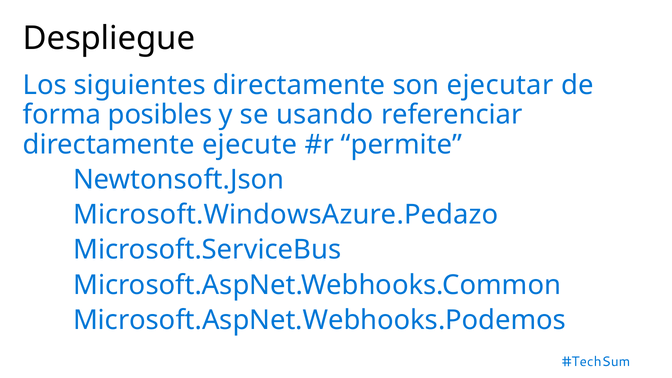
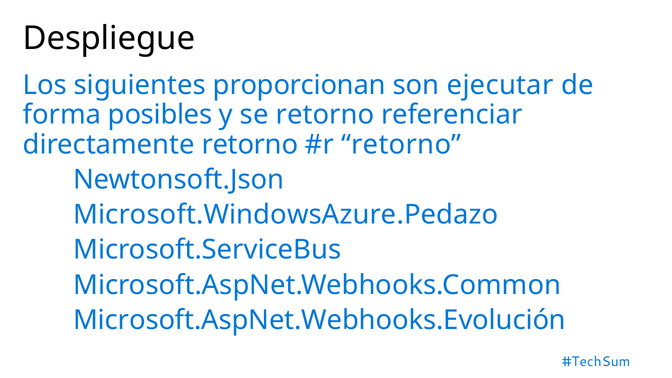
siguientes directamente: directamente -> proporcionan (299, 85)
se usando: usando -> retorno (325, 115)
directamente ejecute: ejecute -> retorno (250, 144)
permite: permite -> retorno (401, 144)
Microsoft.AspNet.Webhooks.Podemos: Microsoft.AspNet.Webhooks.Podemos -> Microsoft.AspNet.Webhooks.Evolución (320, 320)
